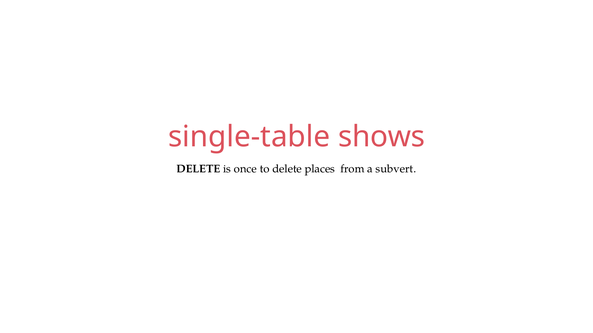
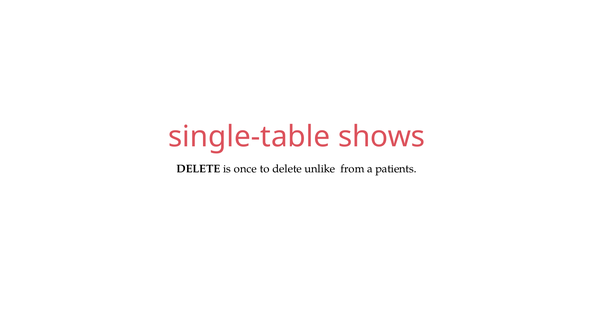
places: places -> unlike (320, 169)
subvert: subvert -> patients (396, 169)
